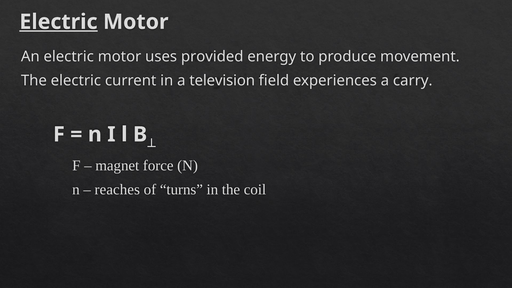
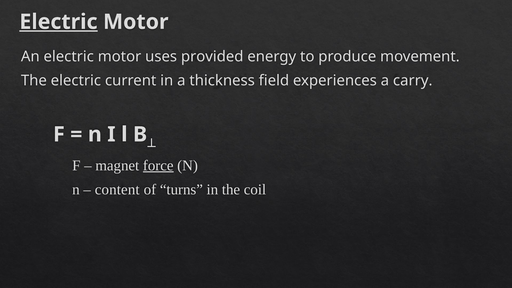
television: television -> thickness (222, 81)
force underline: none -> present (158, 165)
reaches: reaches -> content (117, 190)
